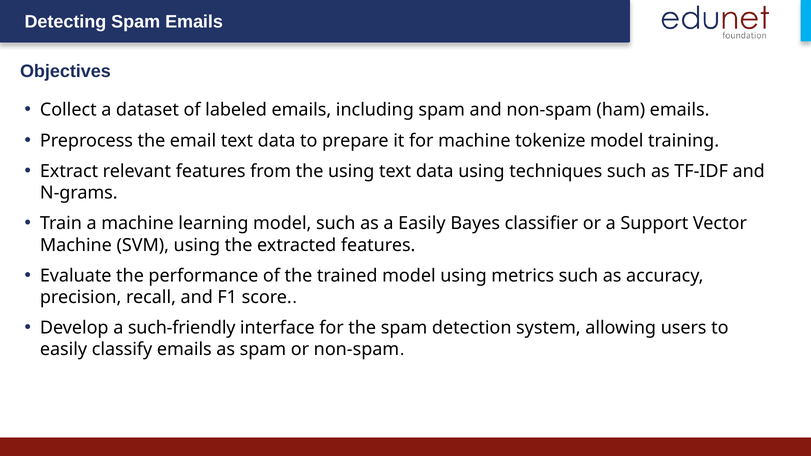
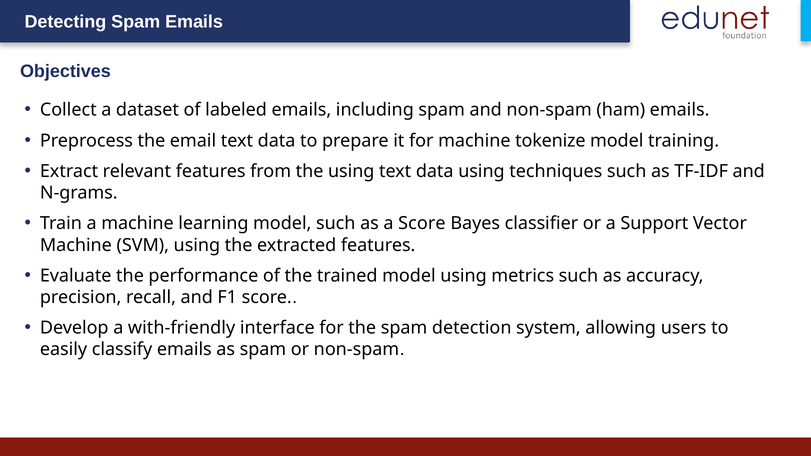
a Easily: Easily -> Score (422, 224)
such-friendly: such-friendly -> with-friendly (182, 328)
